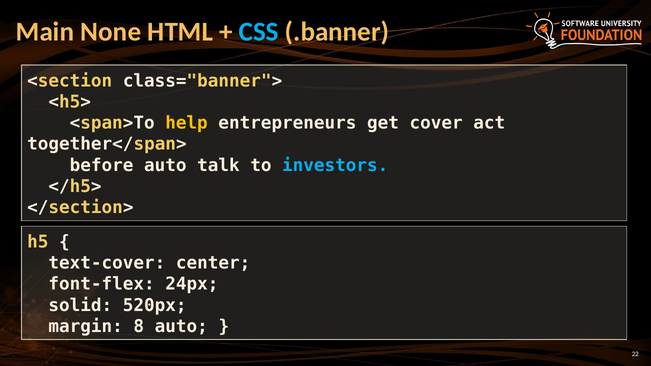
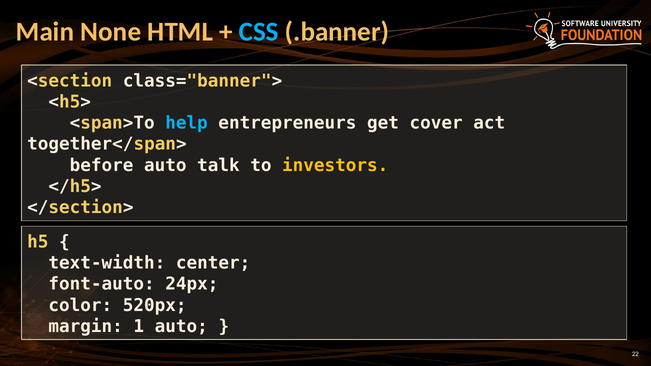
help colour: yellow -> light blue (186, 123)
investors colour: light blue -> yellow (335, 165)
text-cover: text-cover -> text-width (107, 263)
font-flex: font-flex -> font-auto (102, 284)
solid: solid -> color (80, 306)
8: 8 -> 1 (139, 327)
